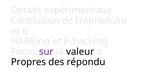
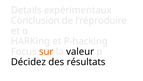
sur colour: purple -> orange (46, 51)
Propres: Propres -> Décidez (28, 62)
répondu: répondu -> résultats (86, 62)
